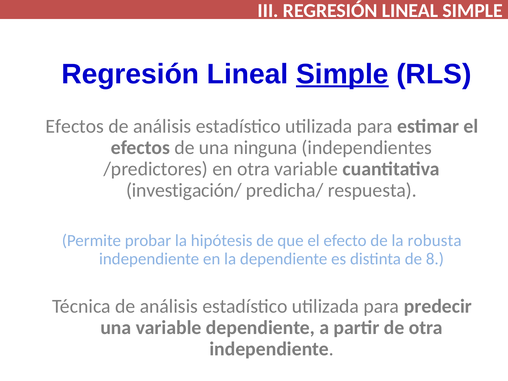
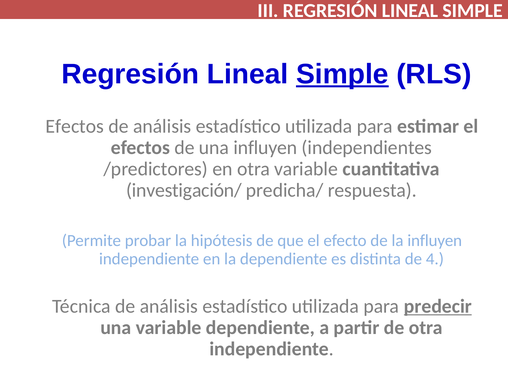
una ninguna: ninguna -> influyen (265, 148)
la robusta: robusta -> influyen (435, 241)
8: 8 -> 4 (435, 259)
predecir underline: none -> present (438, 306)
